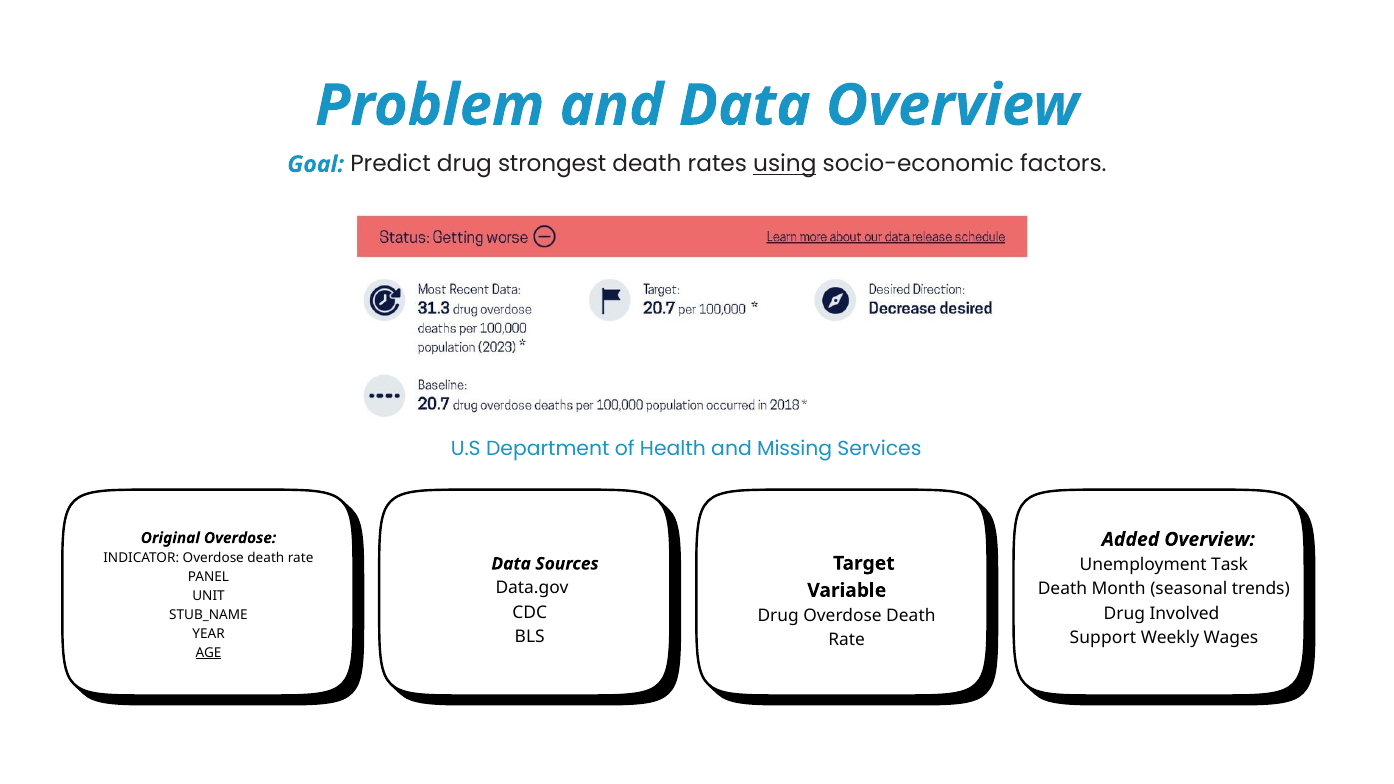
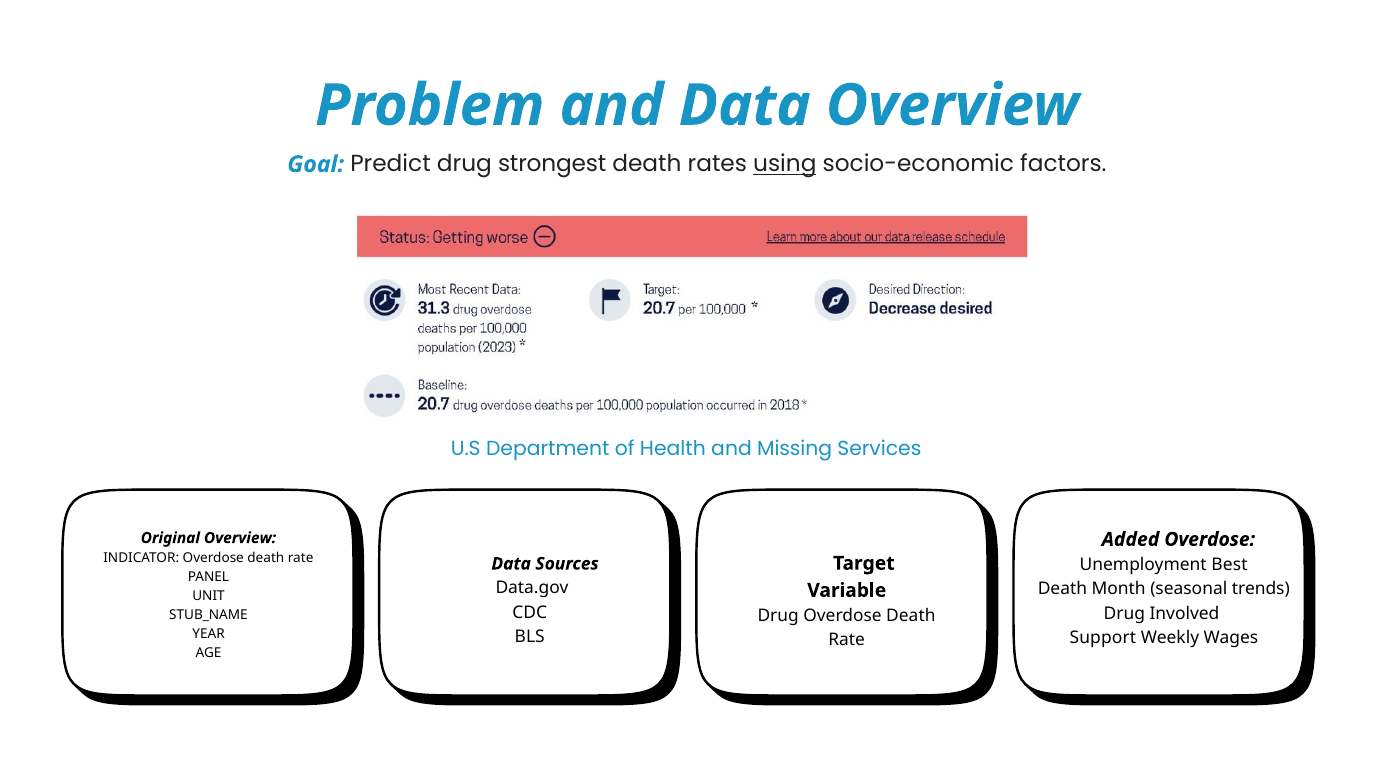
Added Overview: Overview -> Overdose (1210, 539)
Original Overdose: Overdose -> Overview (240, 538)
Task: Task -> Best (1229, 565)
AGE underline: present -> none (209, 653)
